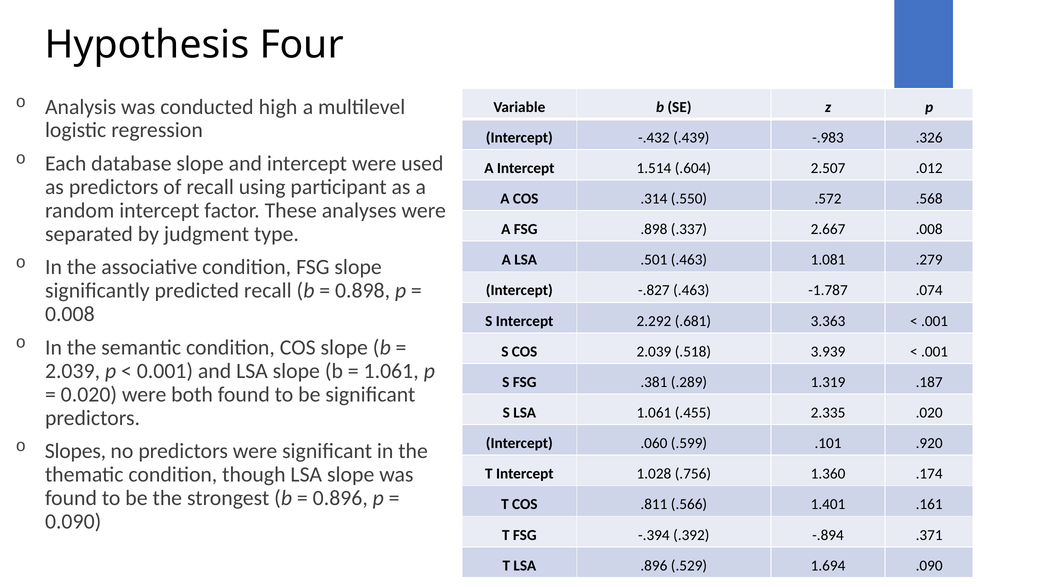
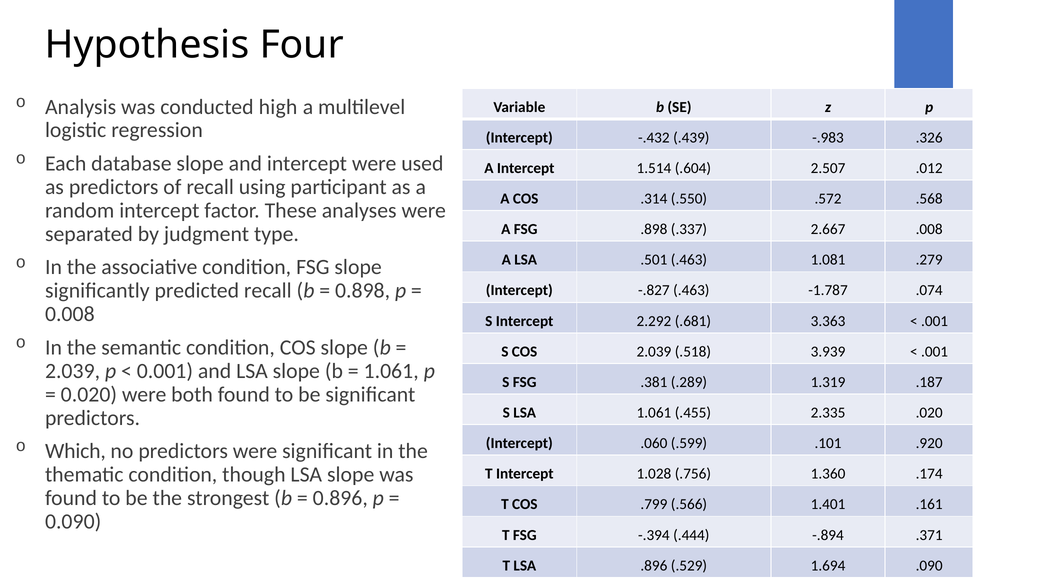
Slopes: Slopes -> Which (75, 451)
.811: .811 -> .799 (654, 505)
.392: .392 -> .444 (691, 535)
